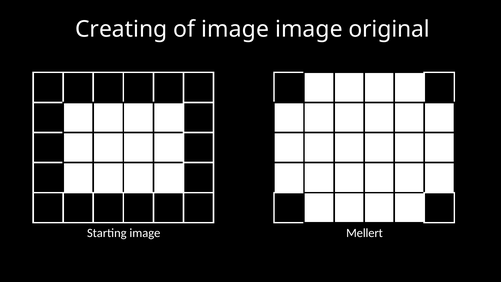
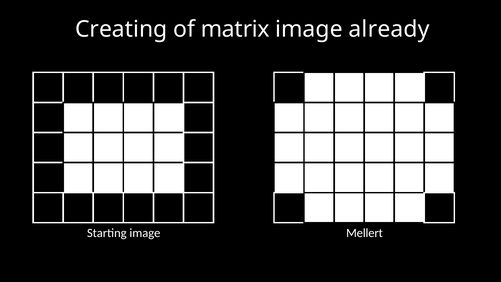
of image: image -> matrix (235, 29)
original: original -> already (389, 29)
